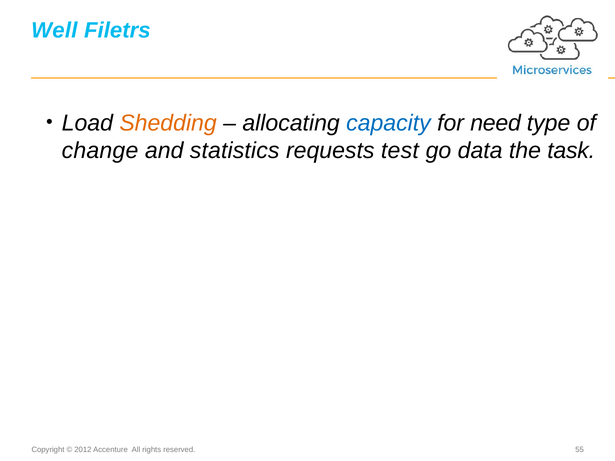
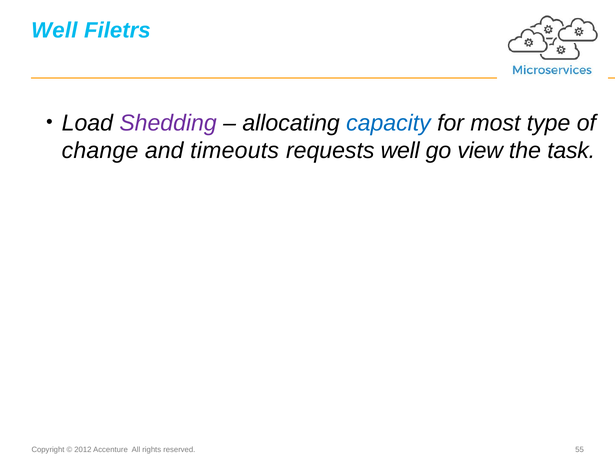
Shedding colour: orange -> purple (168, 123)
need: need -> most (495, 123)
statistics: statistics -> timeouts (235, 151)
requests test: test -> well (400, 151)
data: data -> view (480, 151)
